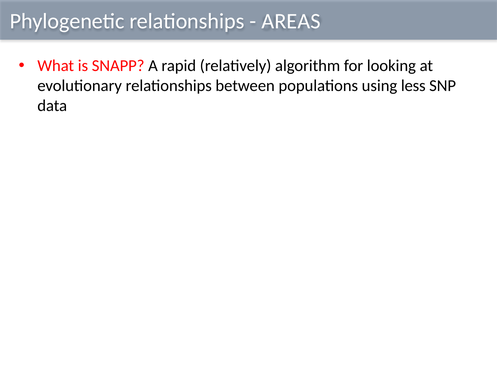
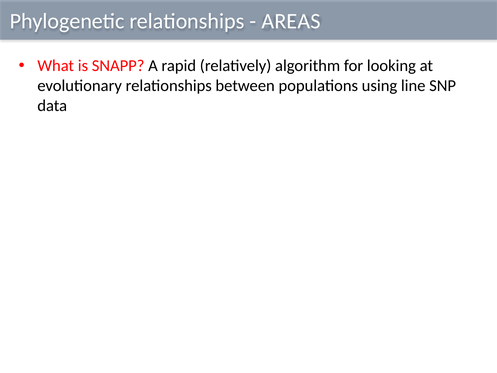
less: less -> line (413, 86)
